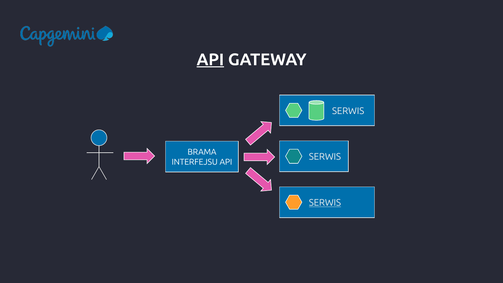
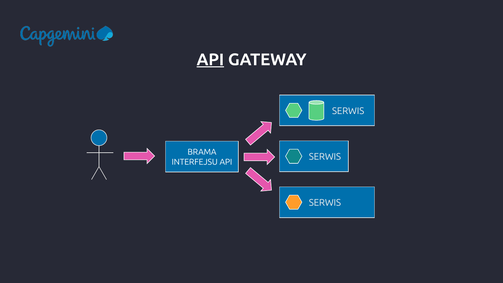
SERWIS underline: present -> none (325, 203)
